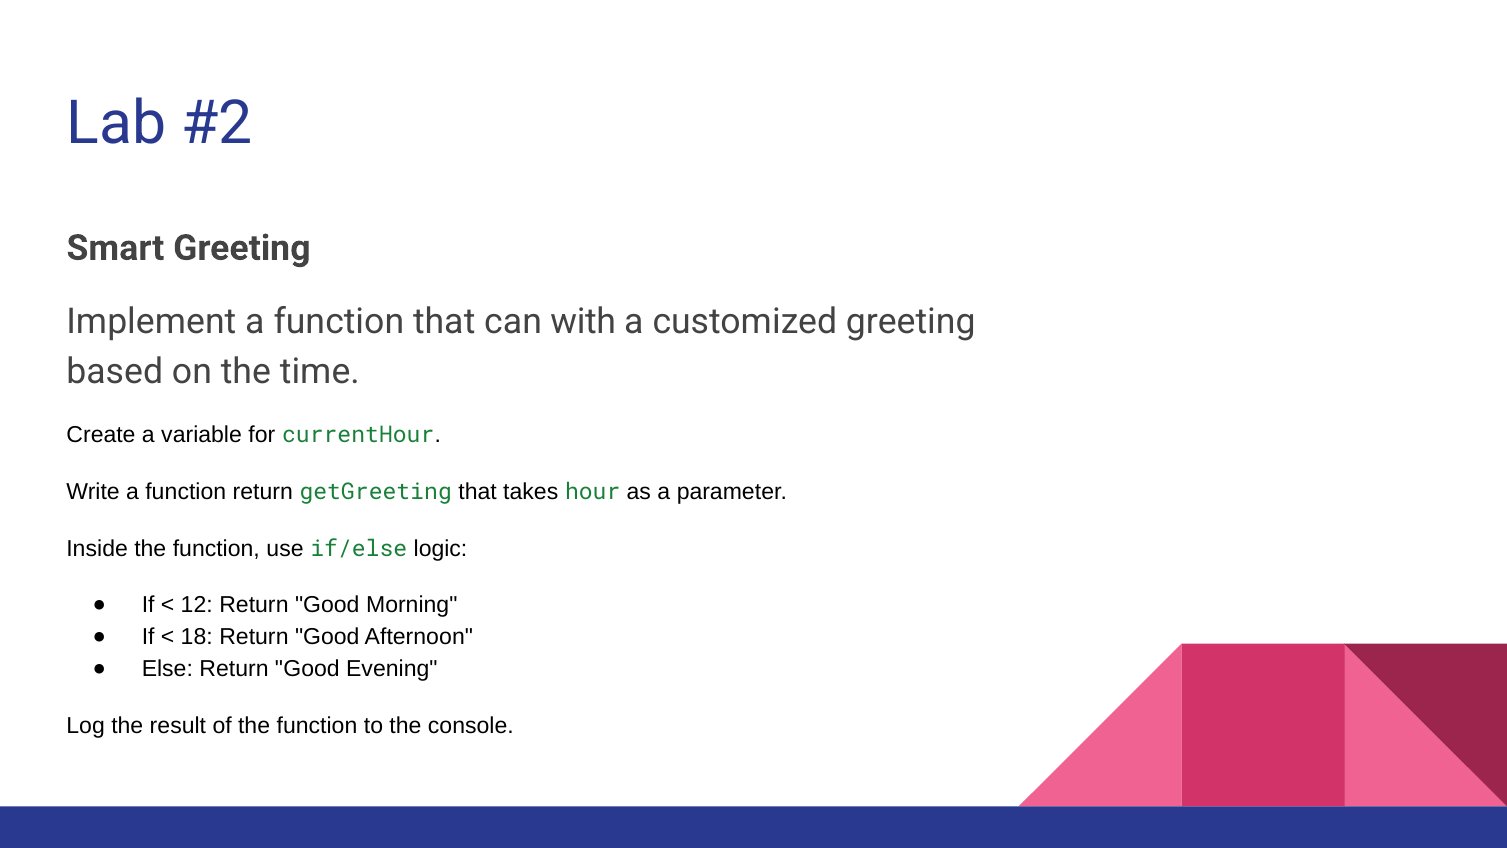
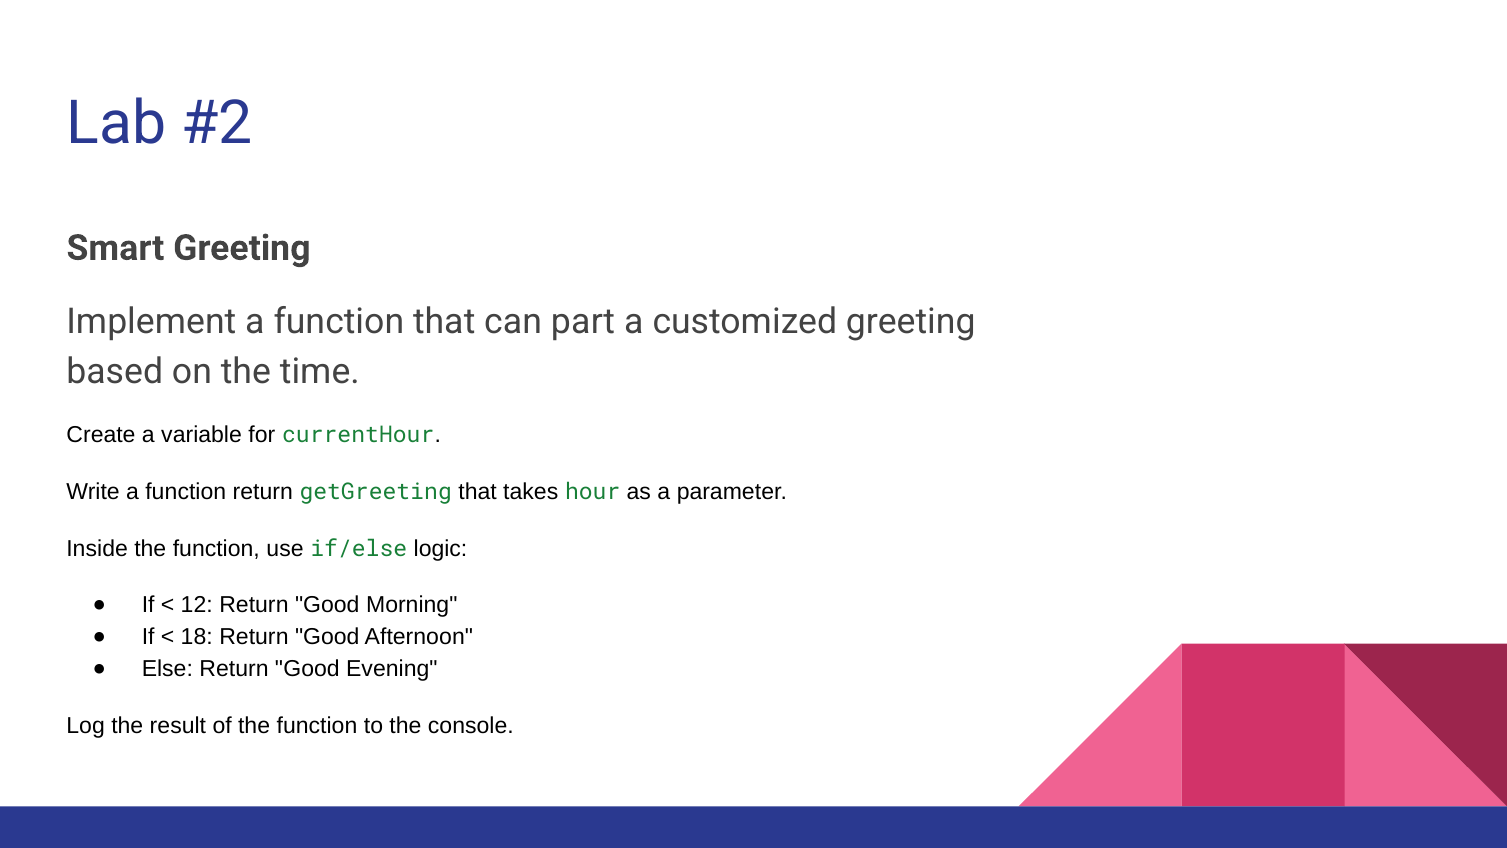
with: with -> part (583, 322)
